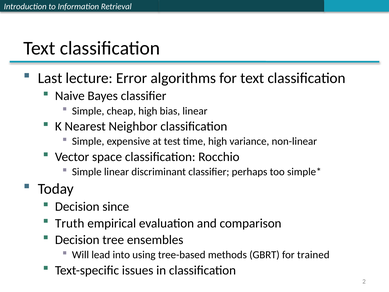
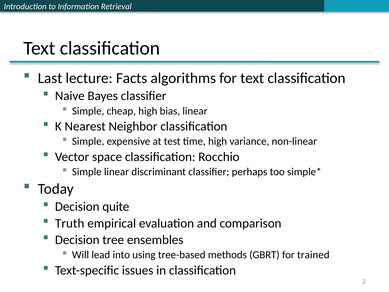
Error: Error -> Facts (132, 78)
since: since -> quite (116, 206)
